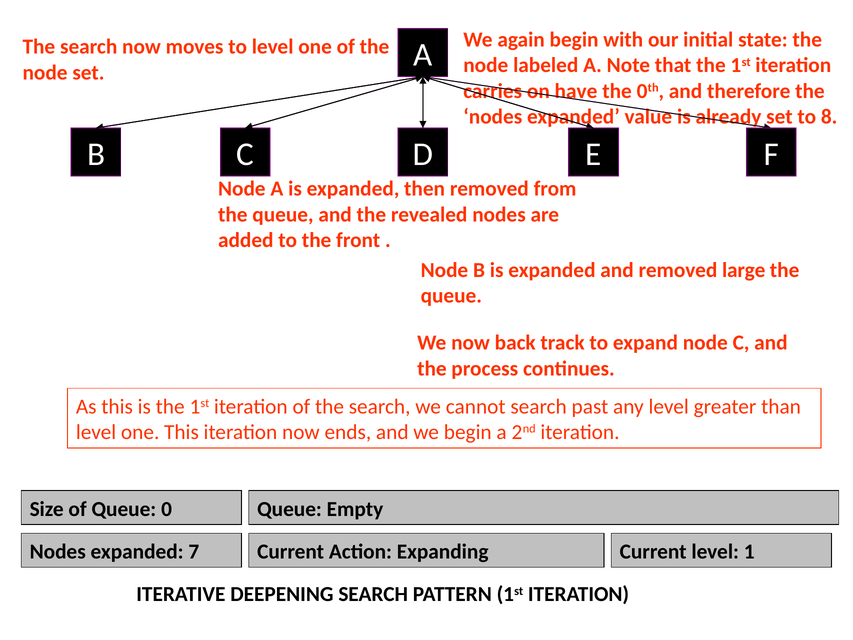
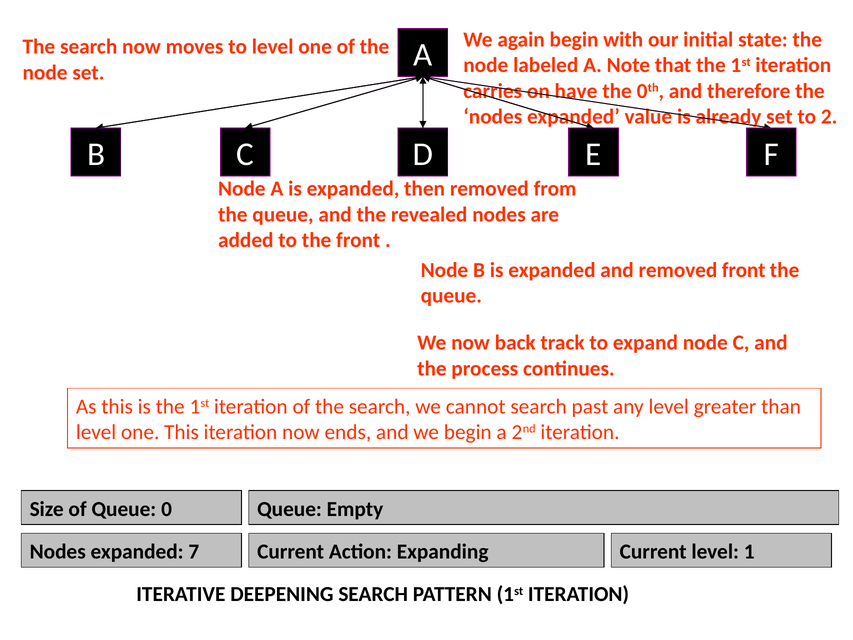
to 8: 8 -> 2 (829, 117)
removed large: large -> front (744, 270)
